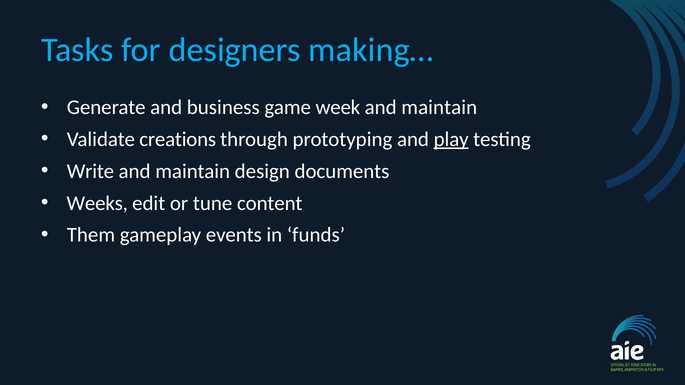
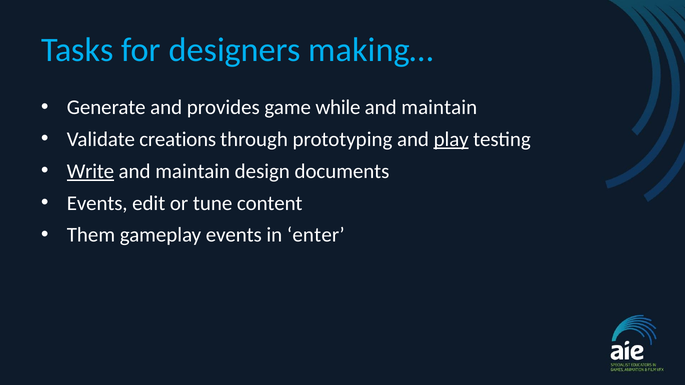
business: business -> provides (223, 107)
week: week -> while (338, 107)
Write underline: none -> present (90, 171)
Weeks: Weeks -> Events (97, 203)
funds: funds -> enter (316, 235)
